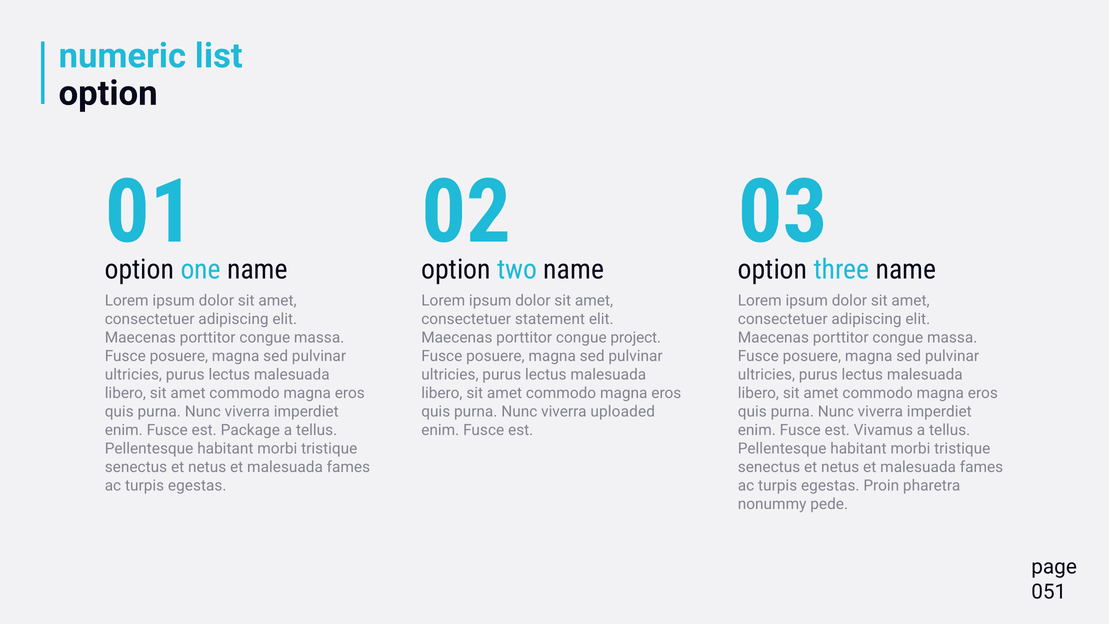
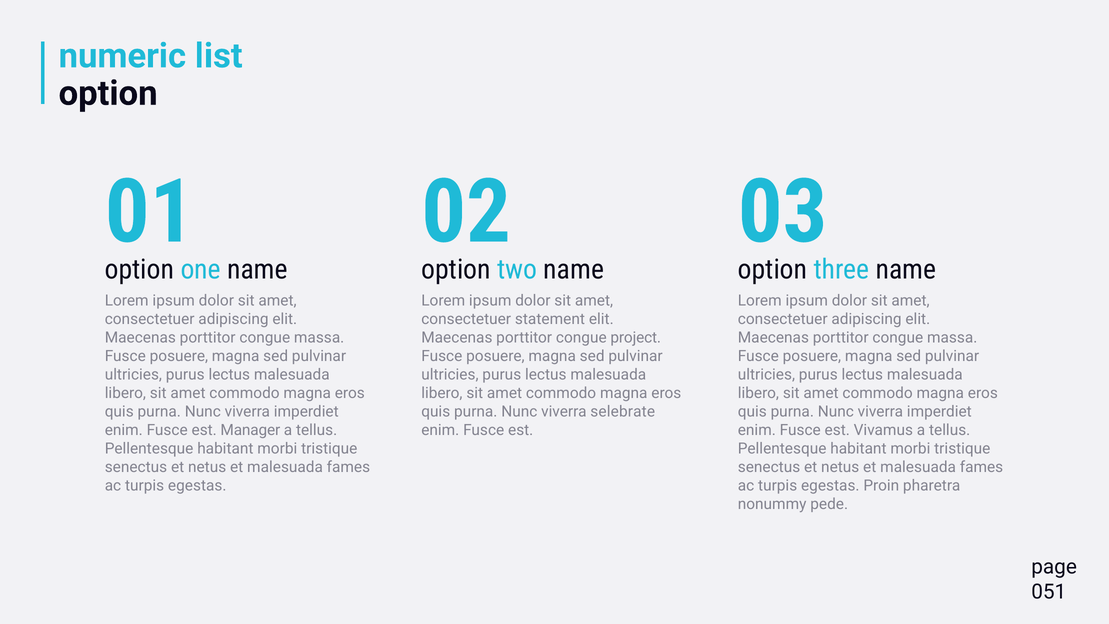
uploaded: uploaded -> selebrate (623, 411)
Package: Package -> Manager (250, 430)
